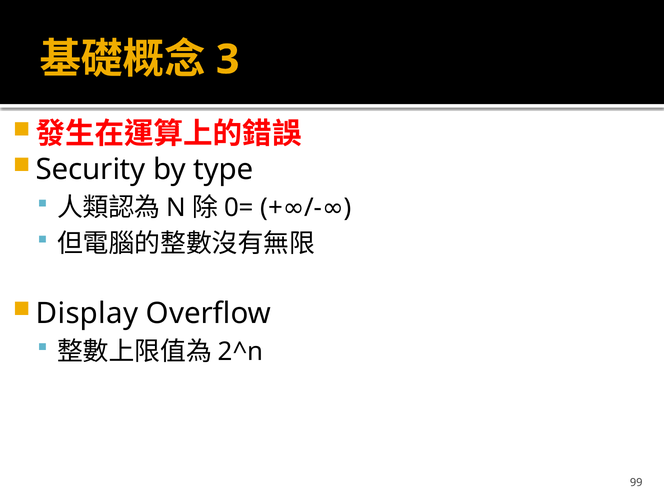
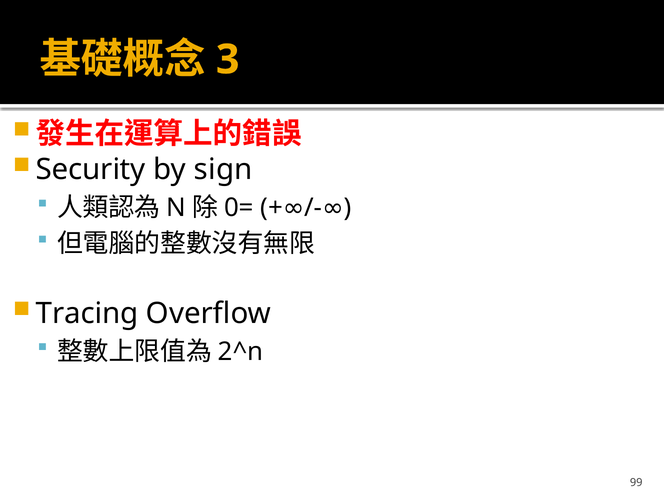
type: type -> sign (223, 170)
Display: Display -> Tracing (87, 314)
